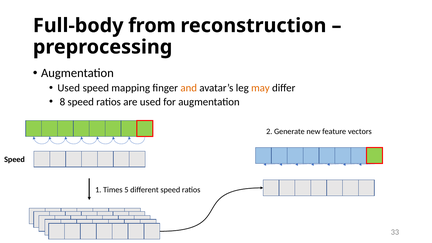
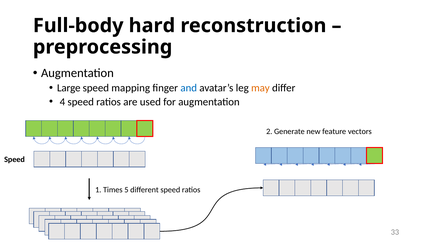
from: from -> hard (152, 26)
Used: Used -> Large (69, 88)
and colour: orange -> blue (189, 88)
8: 8 -> 4 (62, 102)
